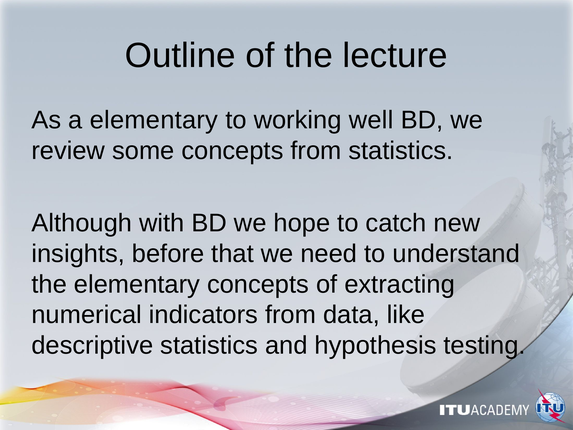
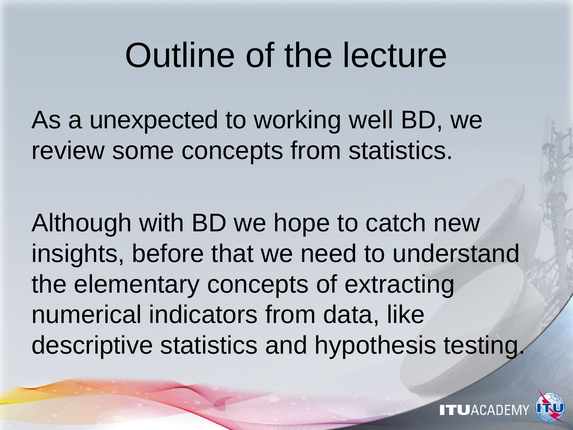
a elementary: elementary -> unexpected (154, 120)
